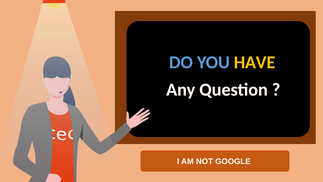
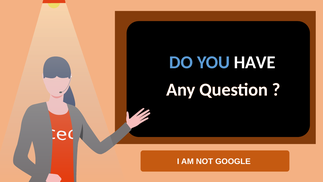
HAVE colour: yellow -> white (255, 62)
